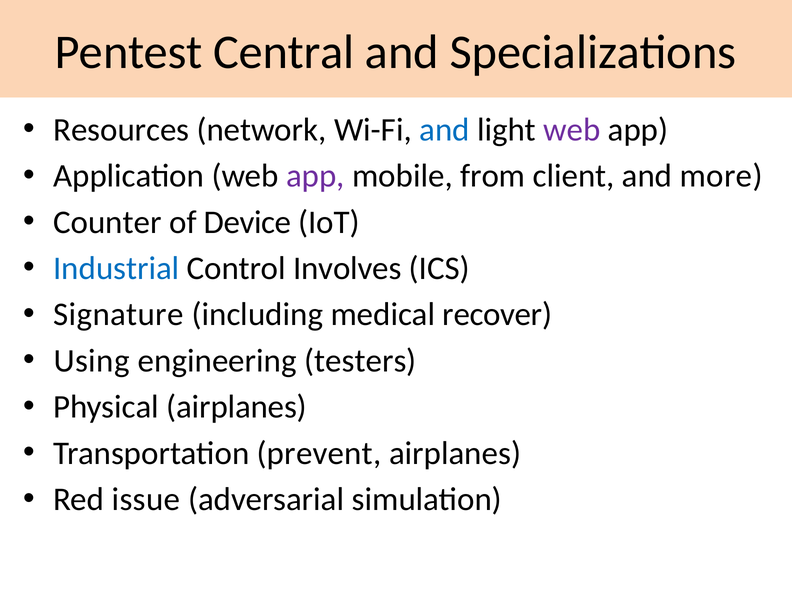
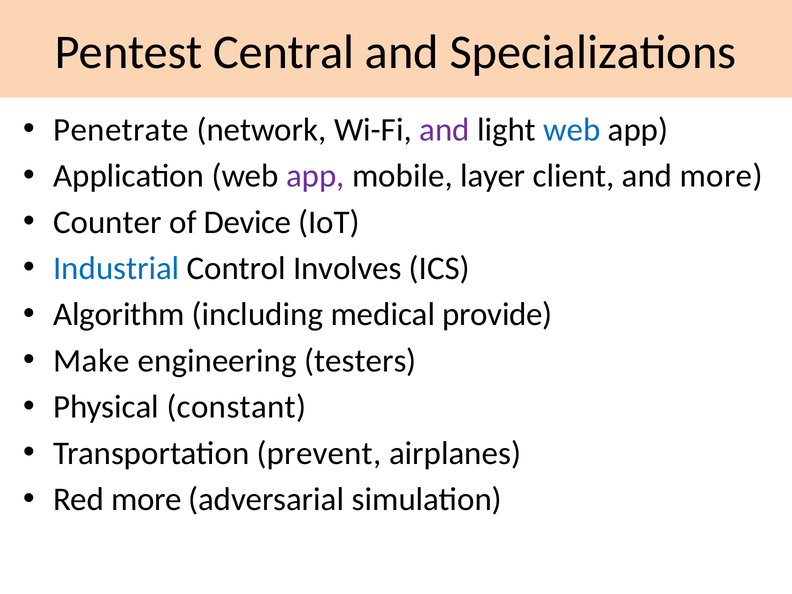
Resources: Resources -> Penetrate (121, 130)
and colour: blue -> purple (445, 130)
web colour: purple -> blue (572, 130)
from: from -> layer (493, 176)
Signature: Signature -> Algorithm (119, 315)
recover: recover -> provide (497, 315)
Using: Using -> Make (92, 361)
Physical airplanes: airplanes -> constant (236, 407)
Red issue: issue -> more (146, 499)
